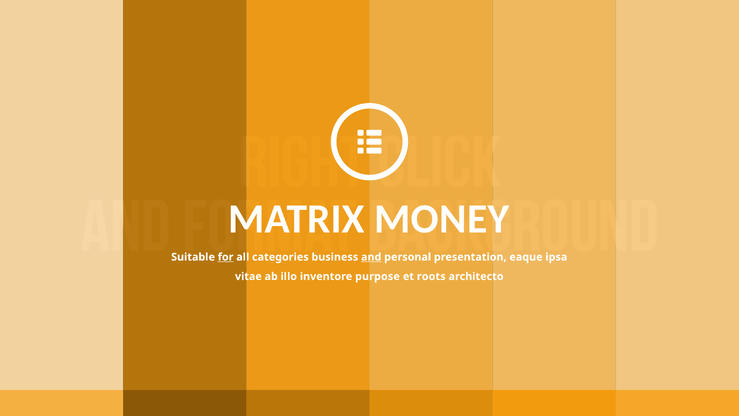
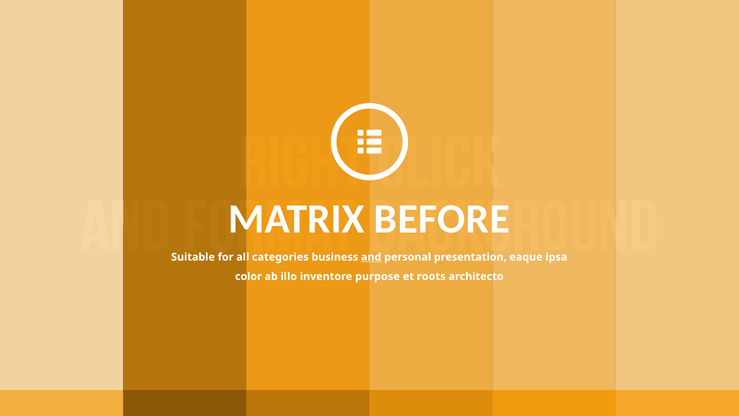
MONEY: MONEY -> BEFORE (442, 219)
for underline: present -> none (226, 257)
vitae: vitae -> color (248, 276)
